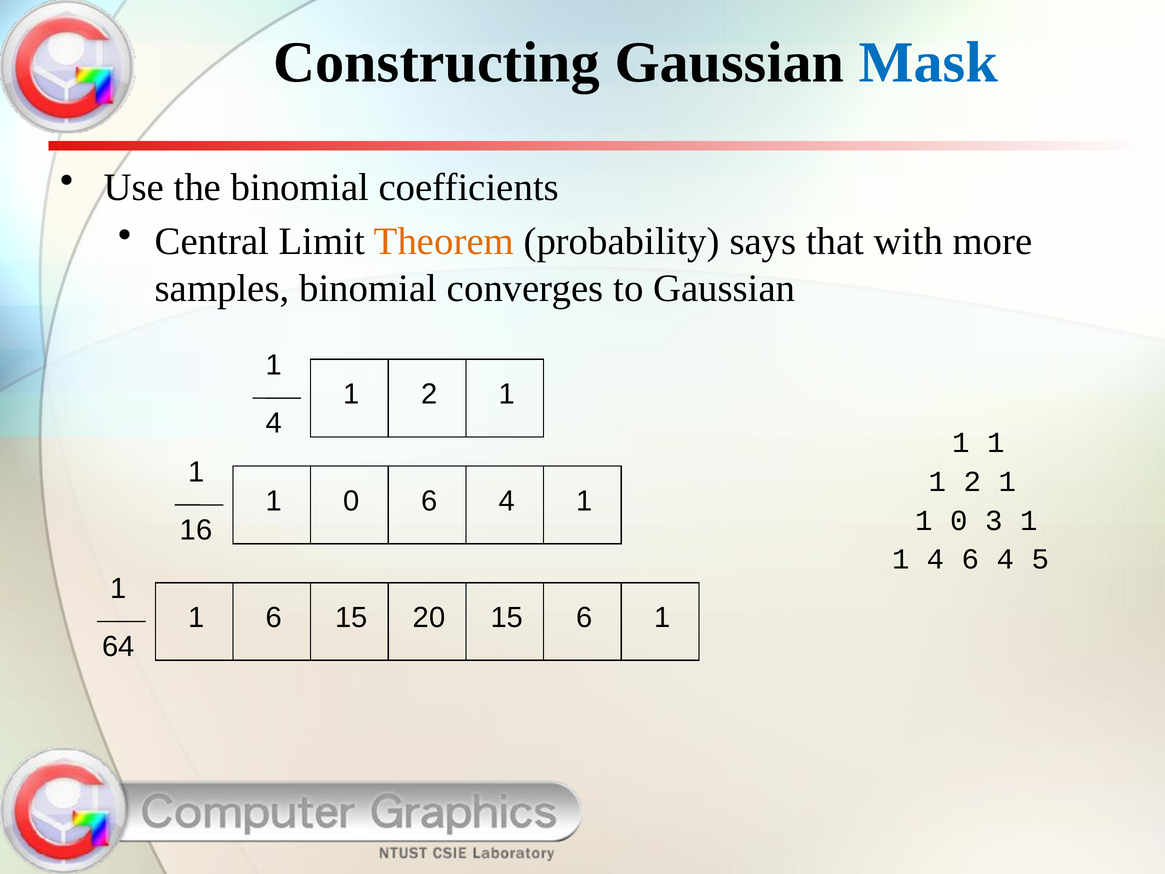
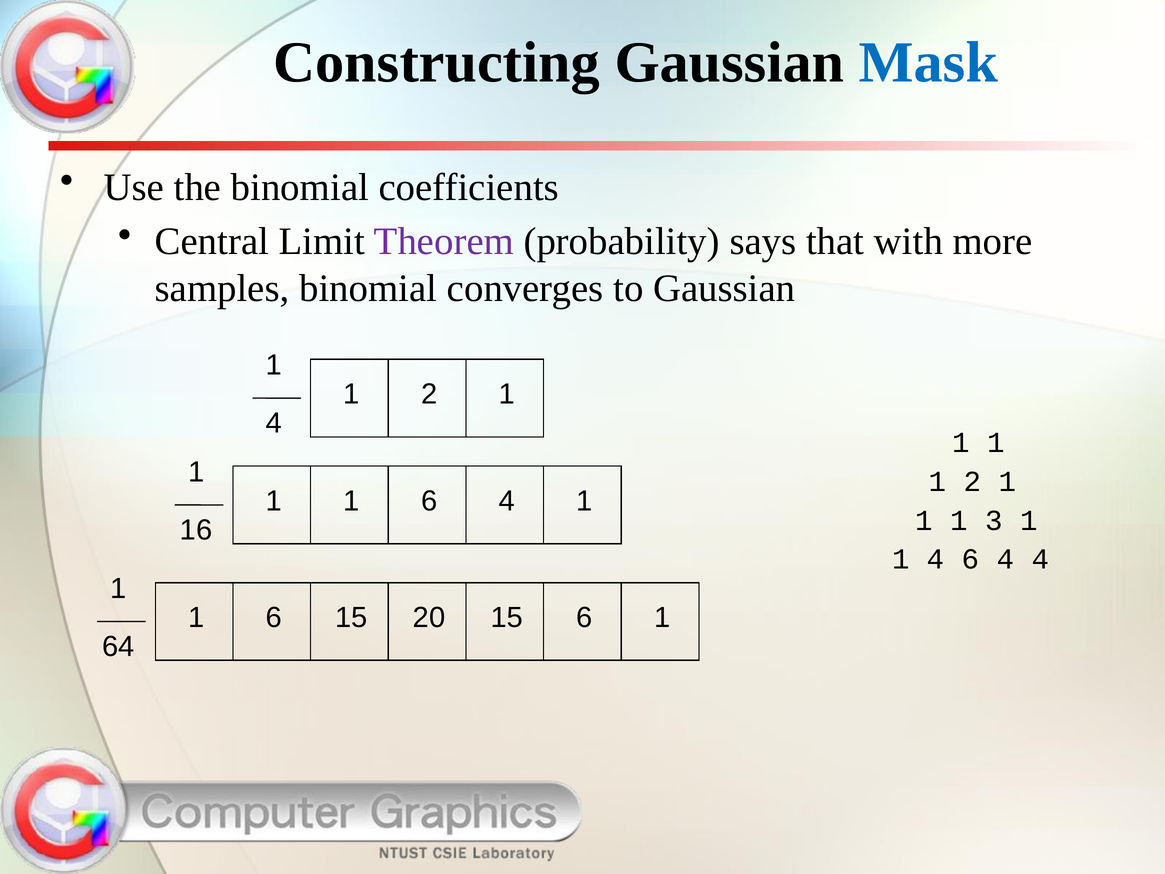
Theorem colour: orange -> purple (444, 242)
0: 0 -> 1 (351, 501)
0: 0 -> 1 (959, 520)
4 5: 5 -> 4 (1041, 559)
